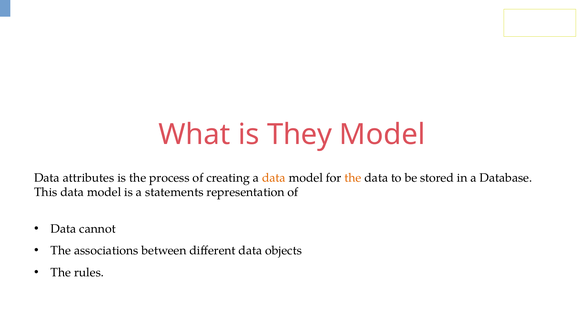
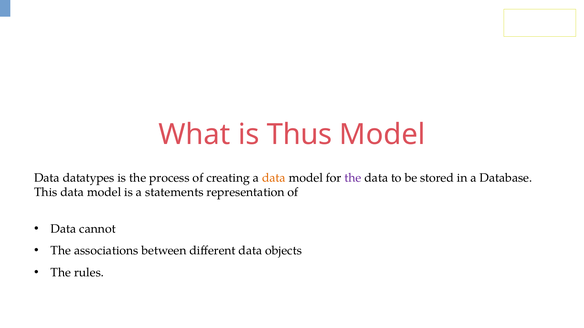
They: They -> Thus (300, 135)
attributes: attributes -> datatypes (89, 178)
the colour: orange -> purple (353, 178)
